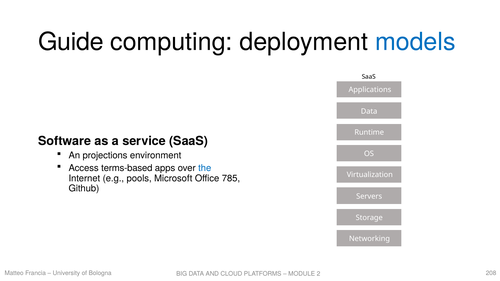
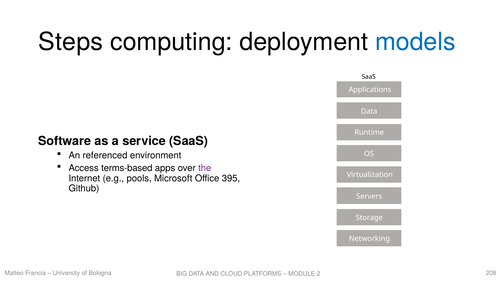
Guide: Guide -> Steps (71, 42)
projections: projections -> referenced (105, 156)
the colour: blue -> purple (205, 168)
785: 785 -> 395 (231, 178)
